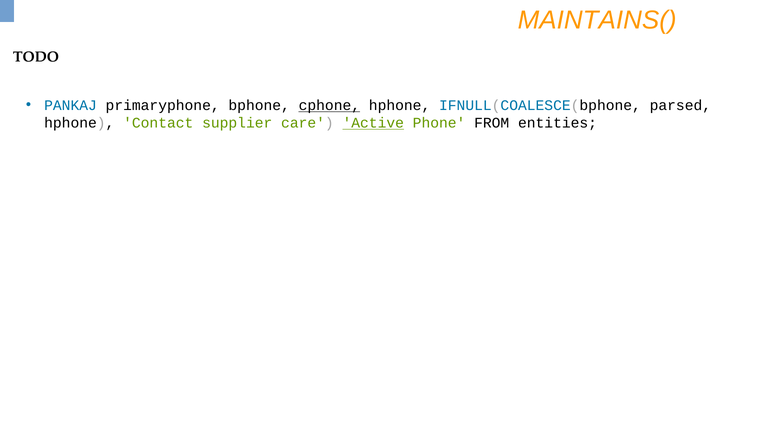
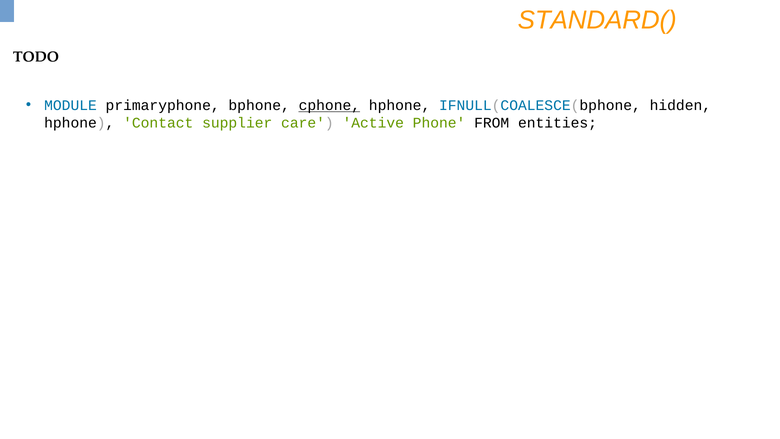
MAINTAINS(: MAINTAINS( -> STANDARD( (597, 20)
PANKAJ: PANKAJ -> MODULE (71, 105)
parsed: parsed -> hidden (680, 105)
Active underline: present -> none (373, 123)
